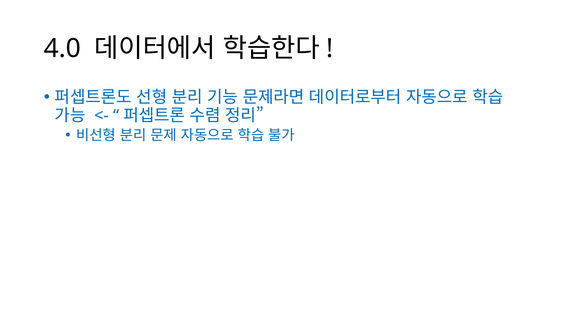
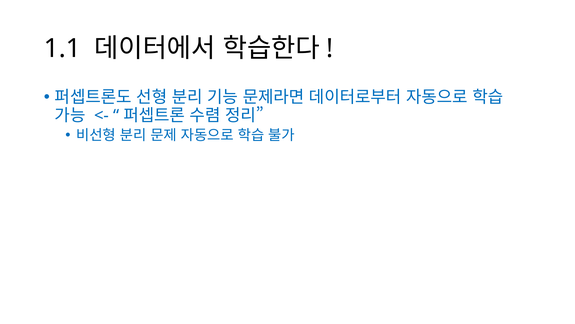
4.0: 4.0 -> 1.1 (62, 48)
